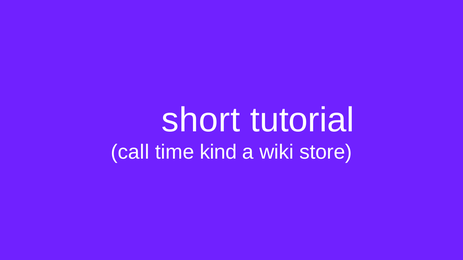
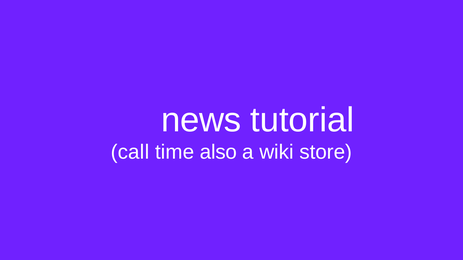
short: short -> news (201, 120)
kind: kind -> also (218, 152)
